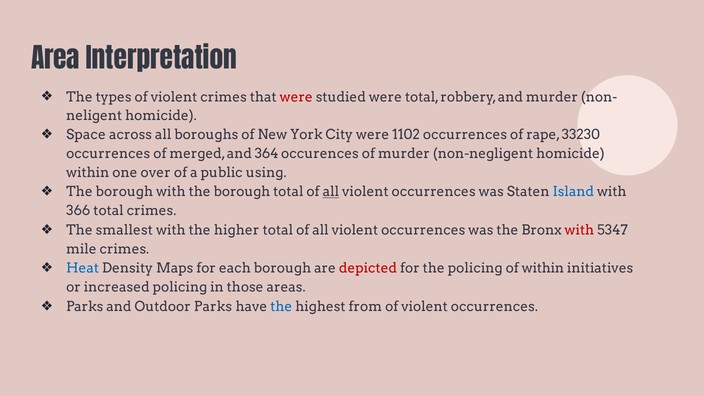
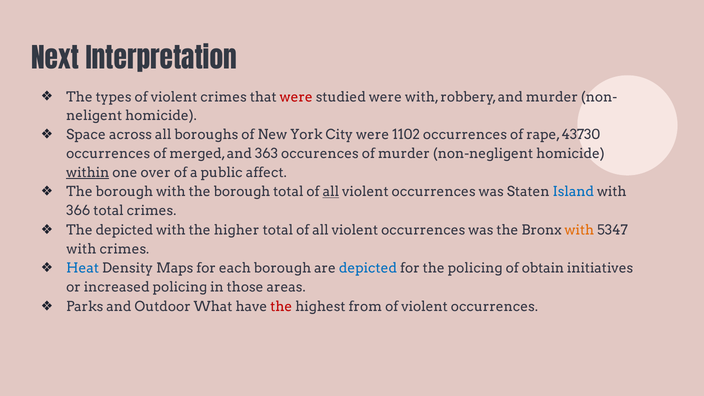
Area: Area -> Next (55, 60)
were total: total -> with (422, 97)
33230: 33230 -> 43730 (581, 135)
364: 364 -> 363 (267, 154)
within underline: none -> present (88, 173)
using: using -> affect (266, 173)
The smallest: smallest -> depicted (124, 230)
with colour: red -> orange (579, 230)
mile: mile -> with (81, 249)
depicted colour: red -> blue (368, 268)
of within: within -> obtain (543, 268)
Outdoor Parks: Parks -> What (213, 307)
the colour: blue -> red (281, 307)
